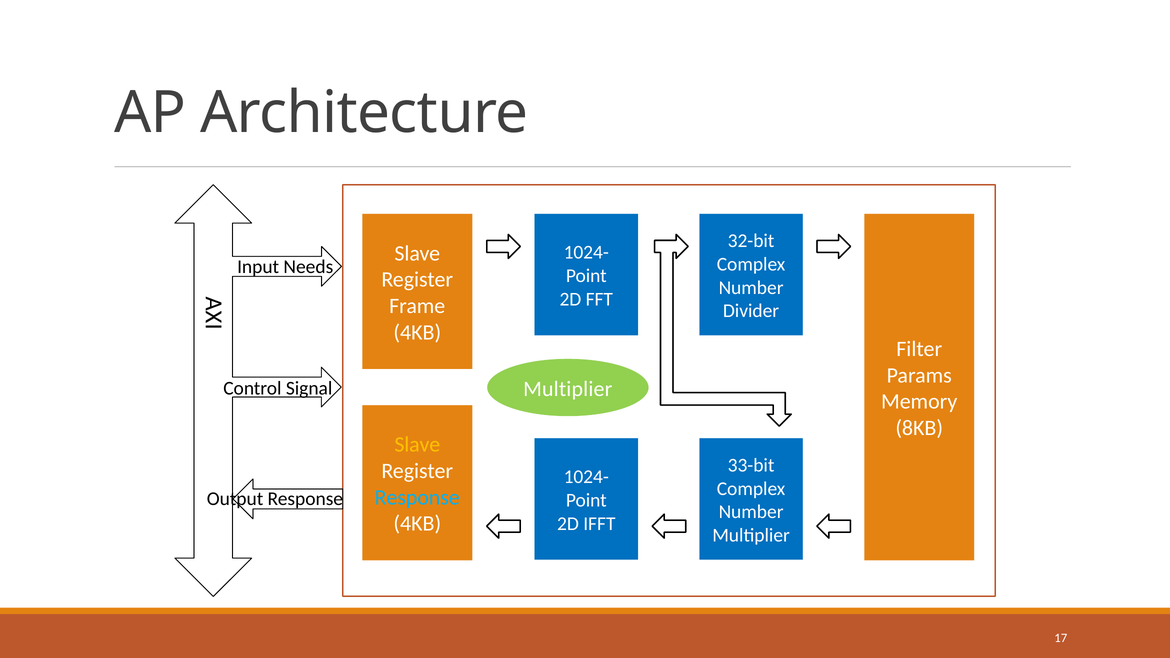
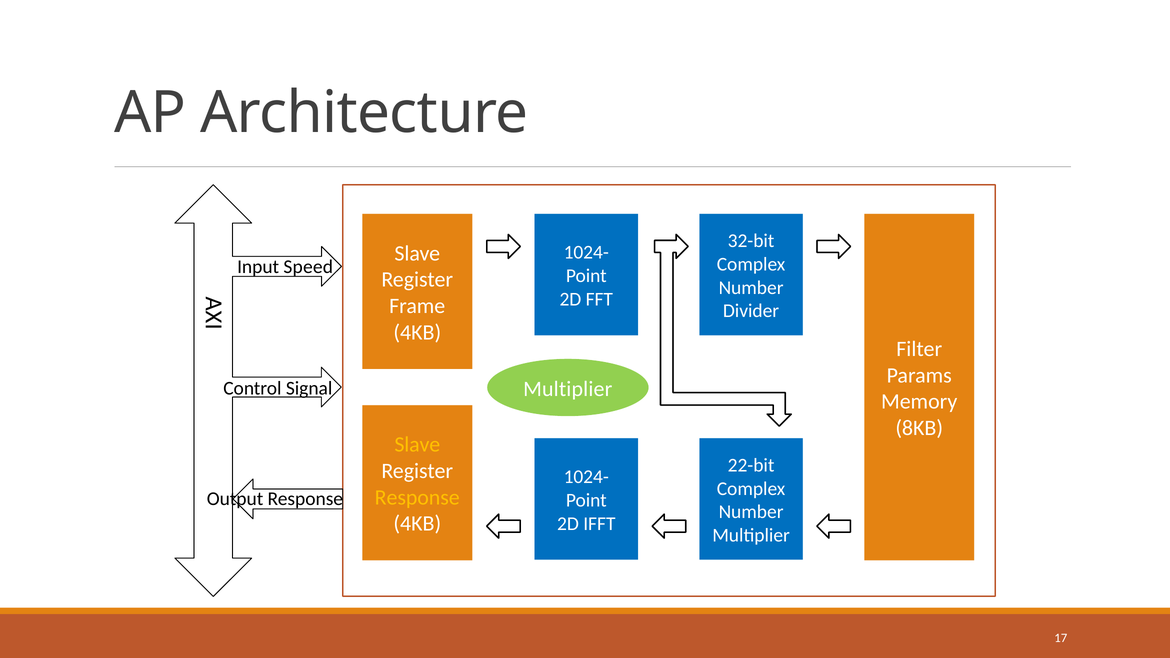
Needs: Needs -> Speed (308, 267)
33-bit: 33-bit -> 22-bit (751, 465)
Response colour: light blue -> yellow (417, 497)
